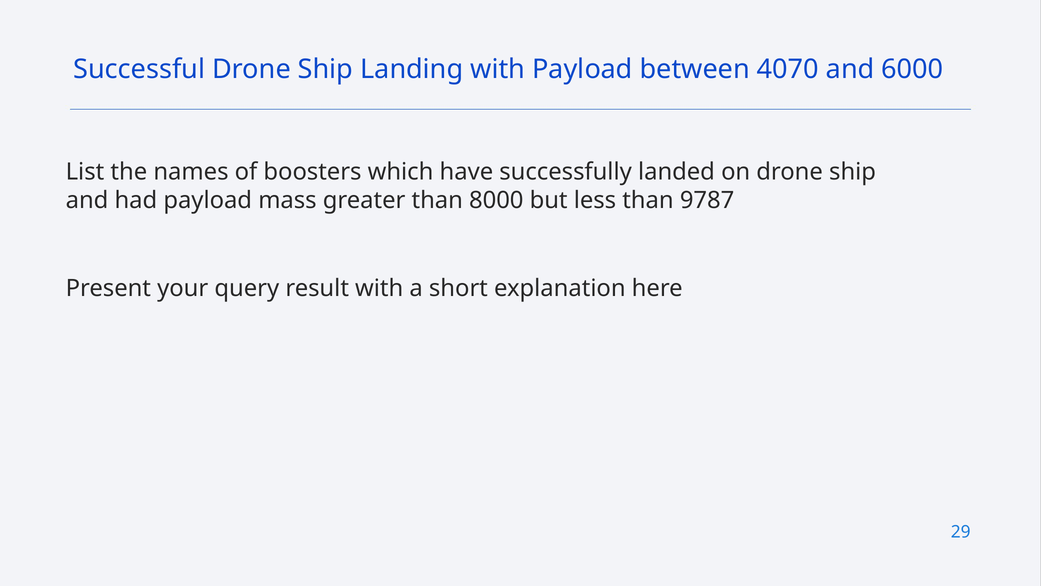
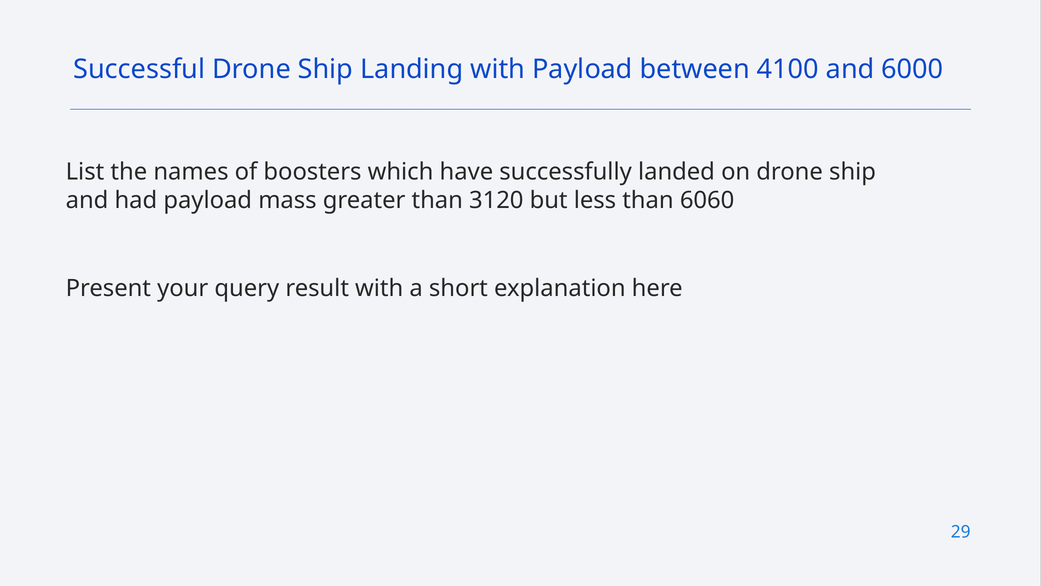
4070: 4070 -> 4100 (788, 69)
8000: 8000 -> 3120 (496, 200)
9787: 9787 -> 6060 (707, 200)
